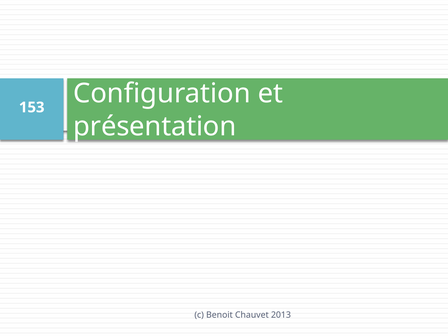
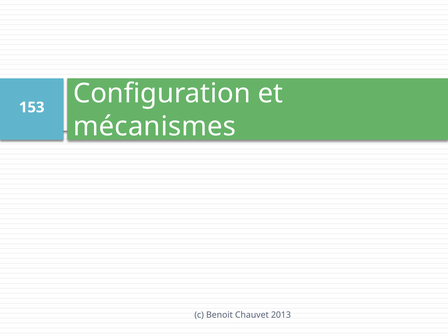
présentation: présentation -> mécanismes (155, 126)
